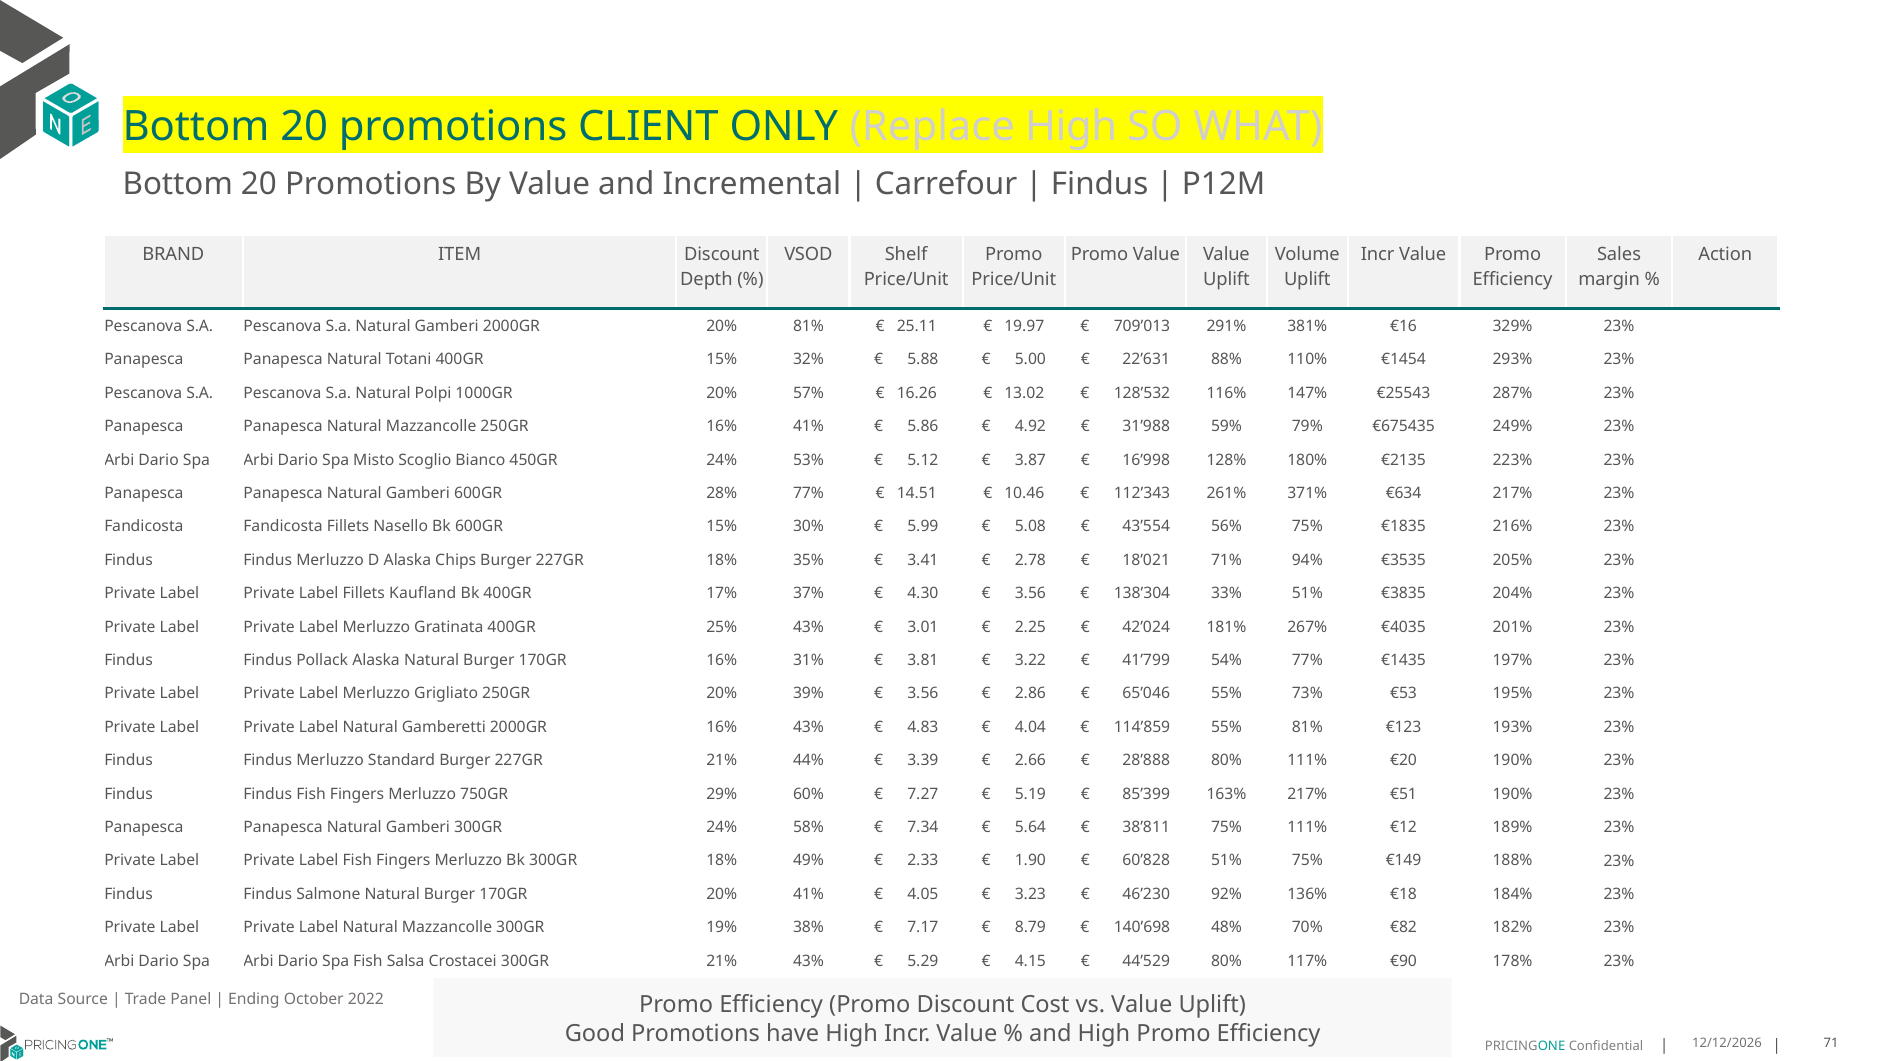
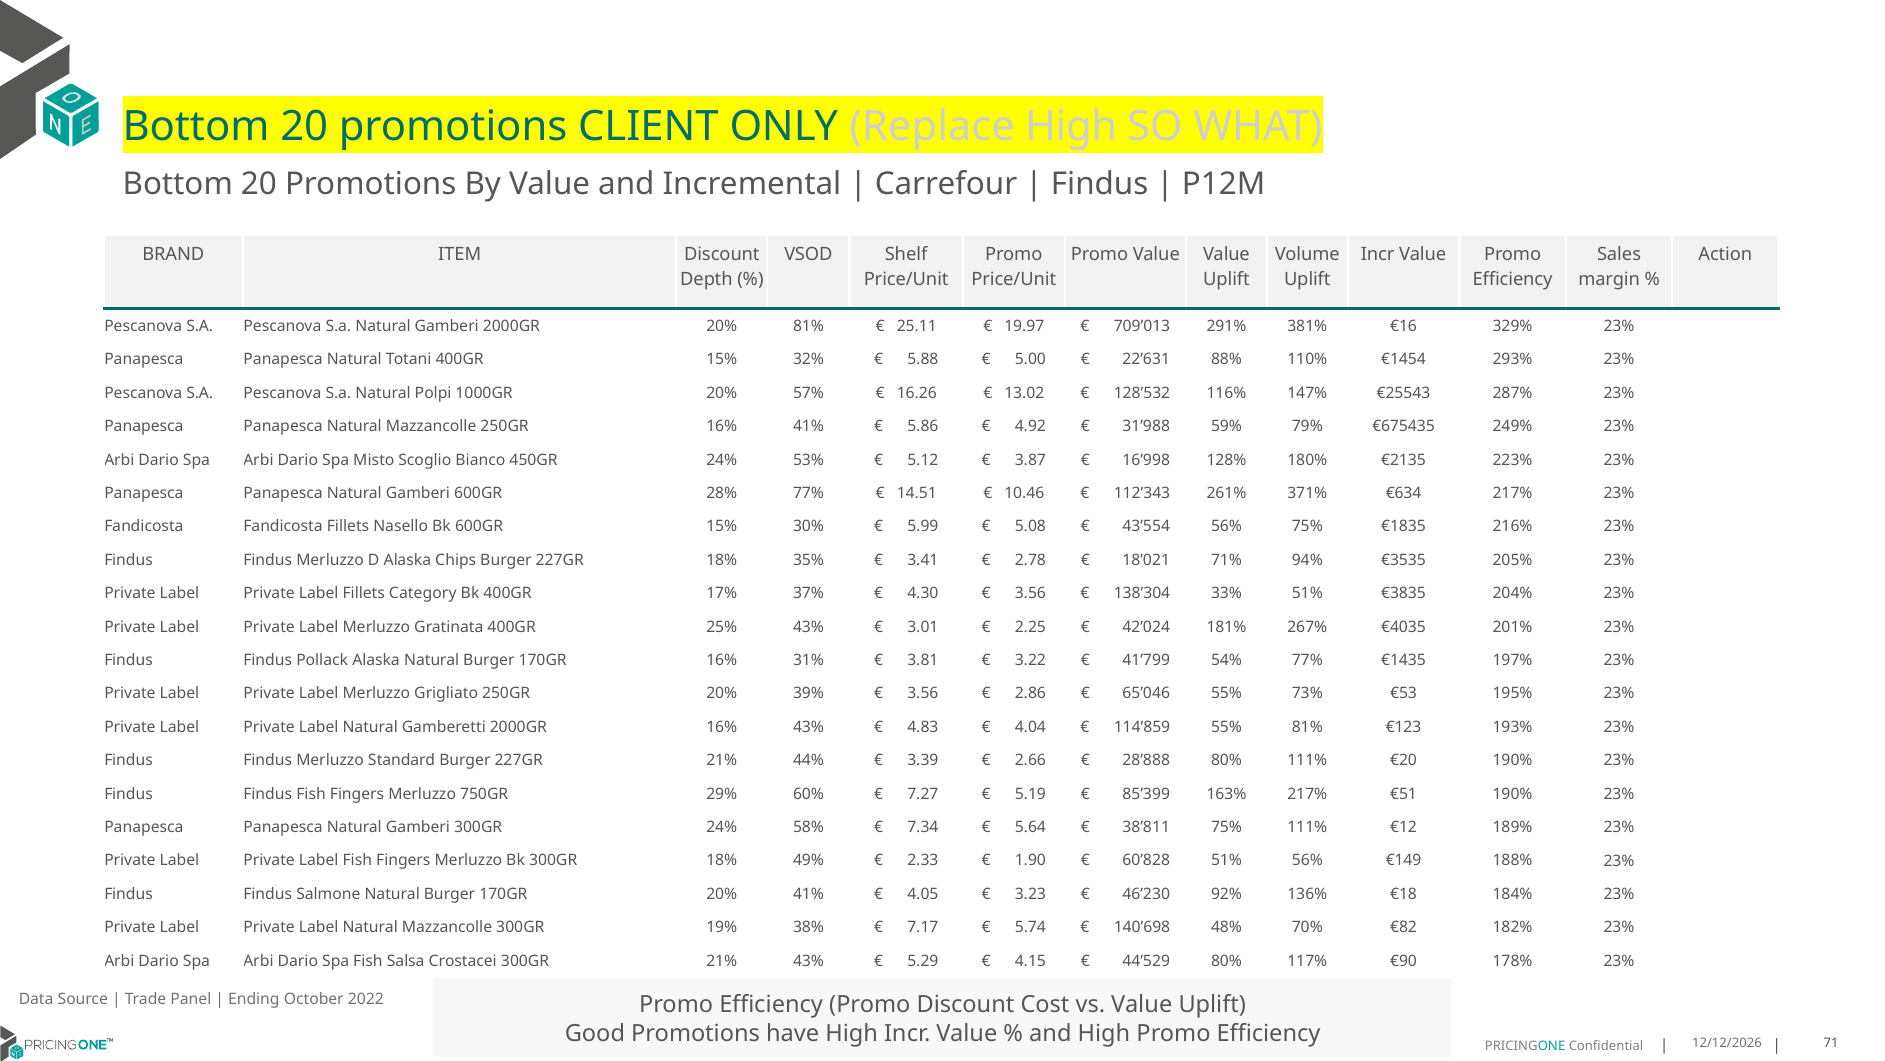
Kaufland: Kaufland -> Category (423, 593)
51% 75%: 75% -> 56% (1307, 860)
8.79: 8.79 -> 5.74 (1030, 927)
